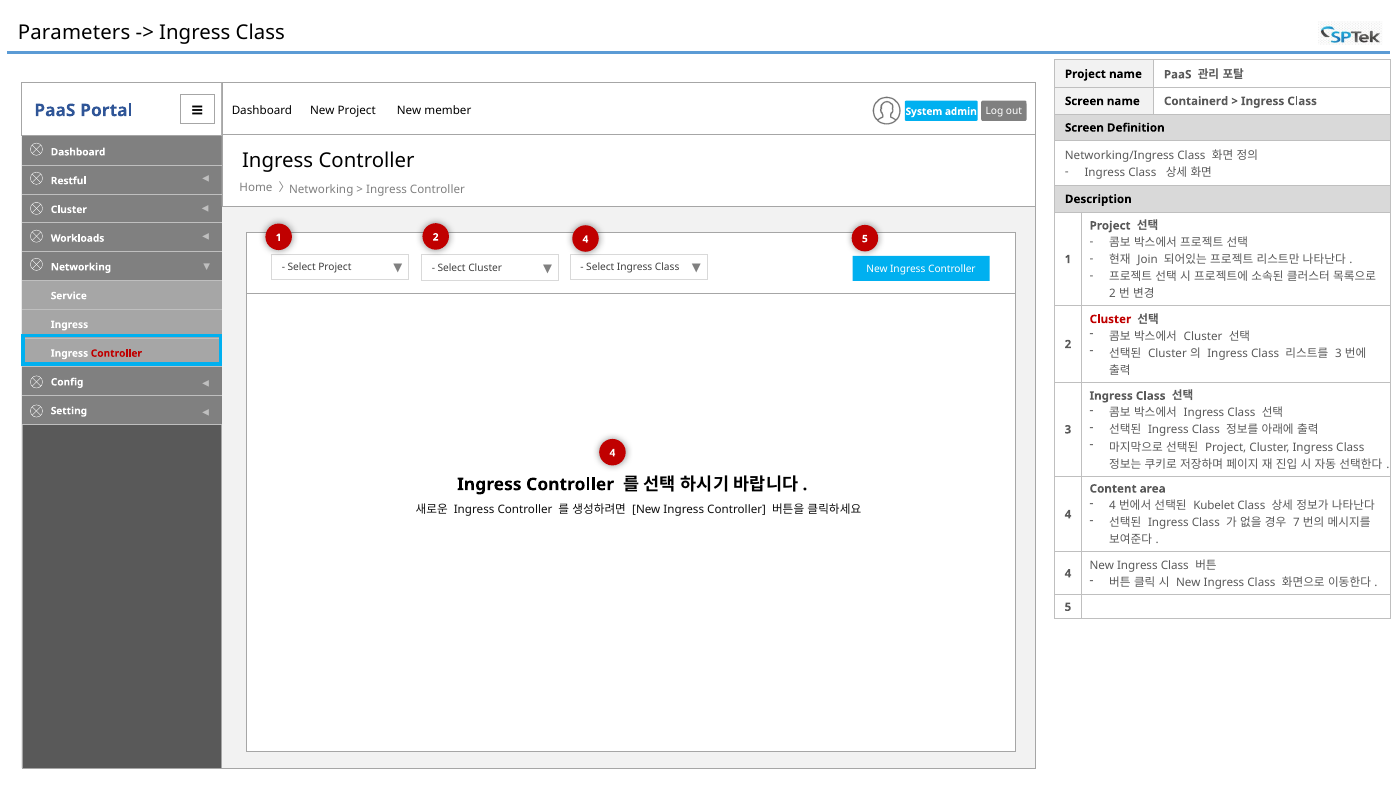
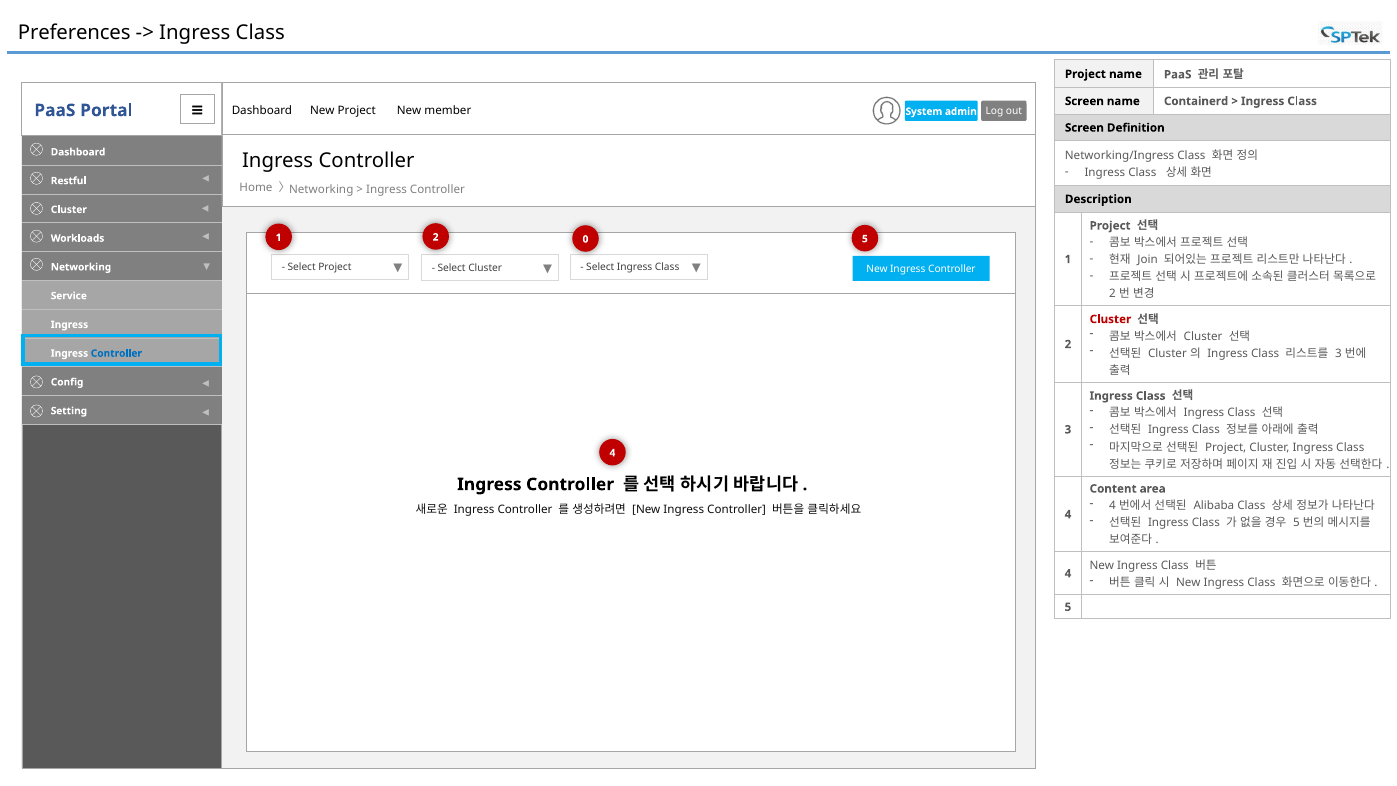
Parameters: Parameters -> Preferences (74, 33)
2 4: 4 -> 0 (585, 239)
Controller colour: red -> blue (116, 353)
Kubelet: Kubelet -> Alibaba (1214, 506)
7: 7 -> 5 (1296, 523)
